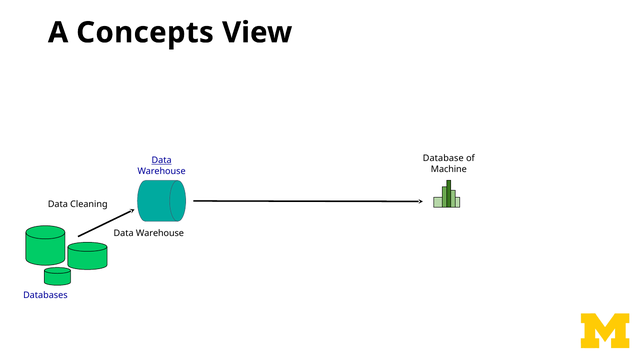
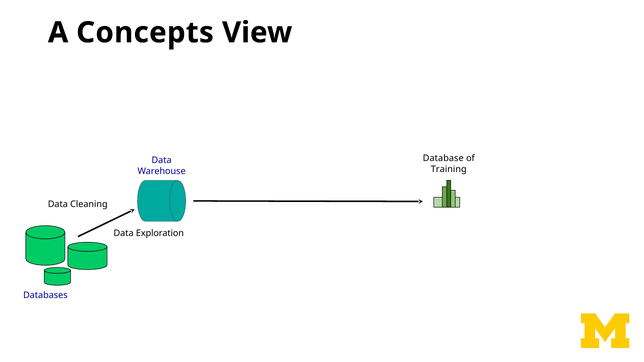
Data underline: present -> none (162, 160)
Machine: Machine -> Training (449, 169)
Warehouse: Warehouse -> Exploration (160, 233)
